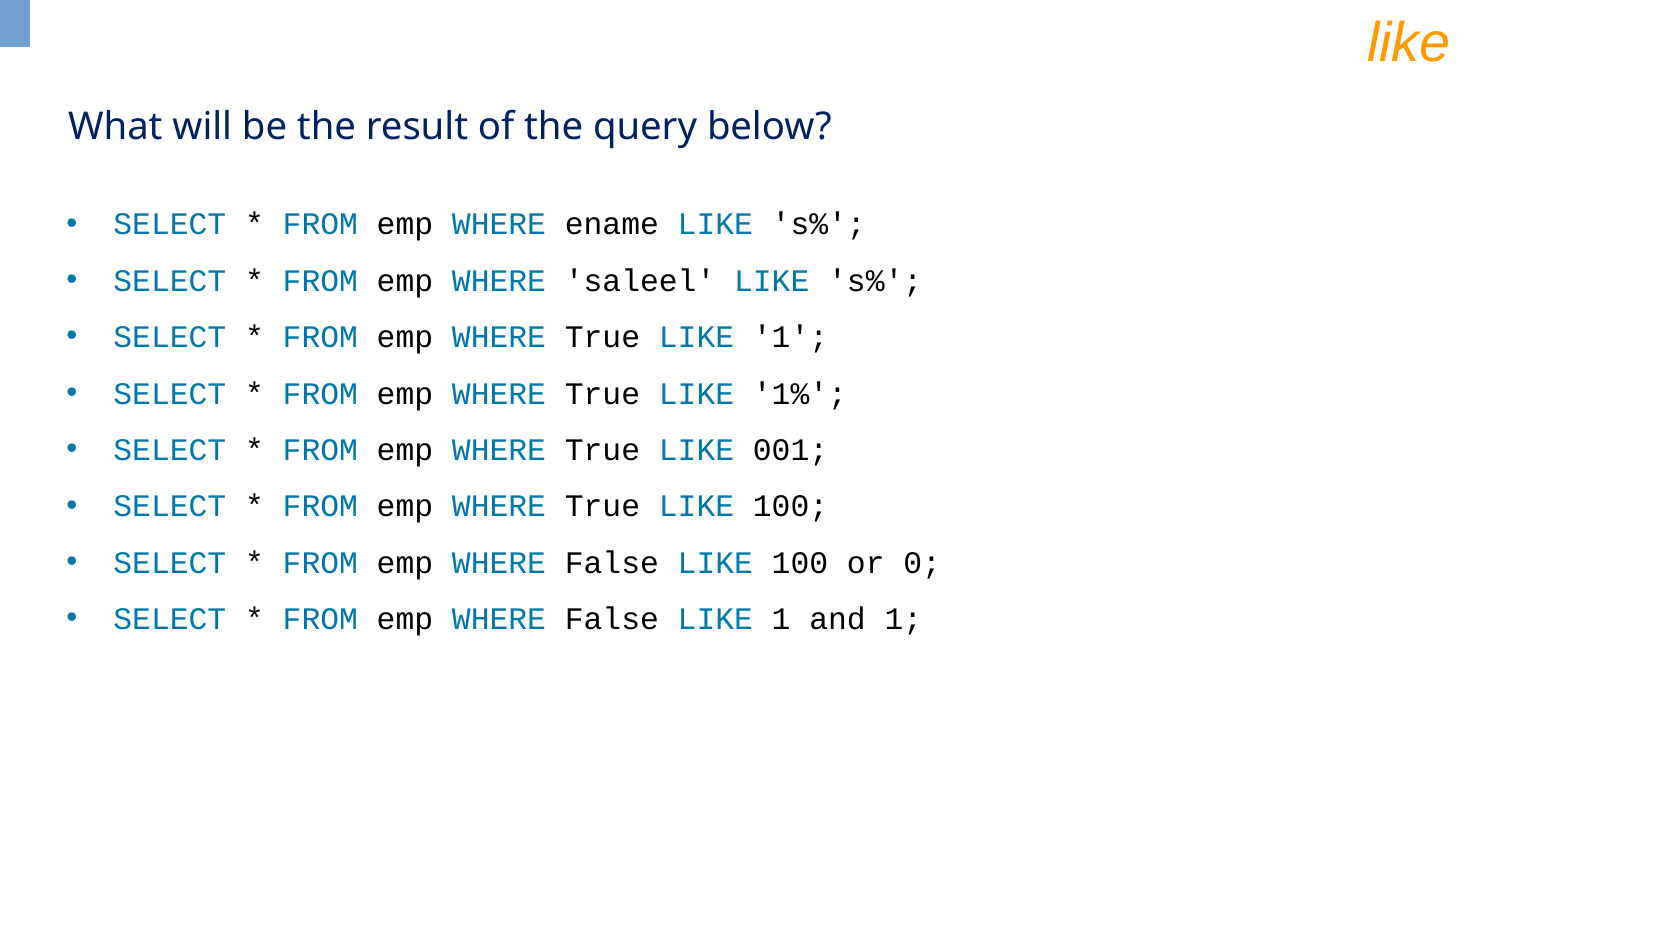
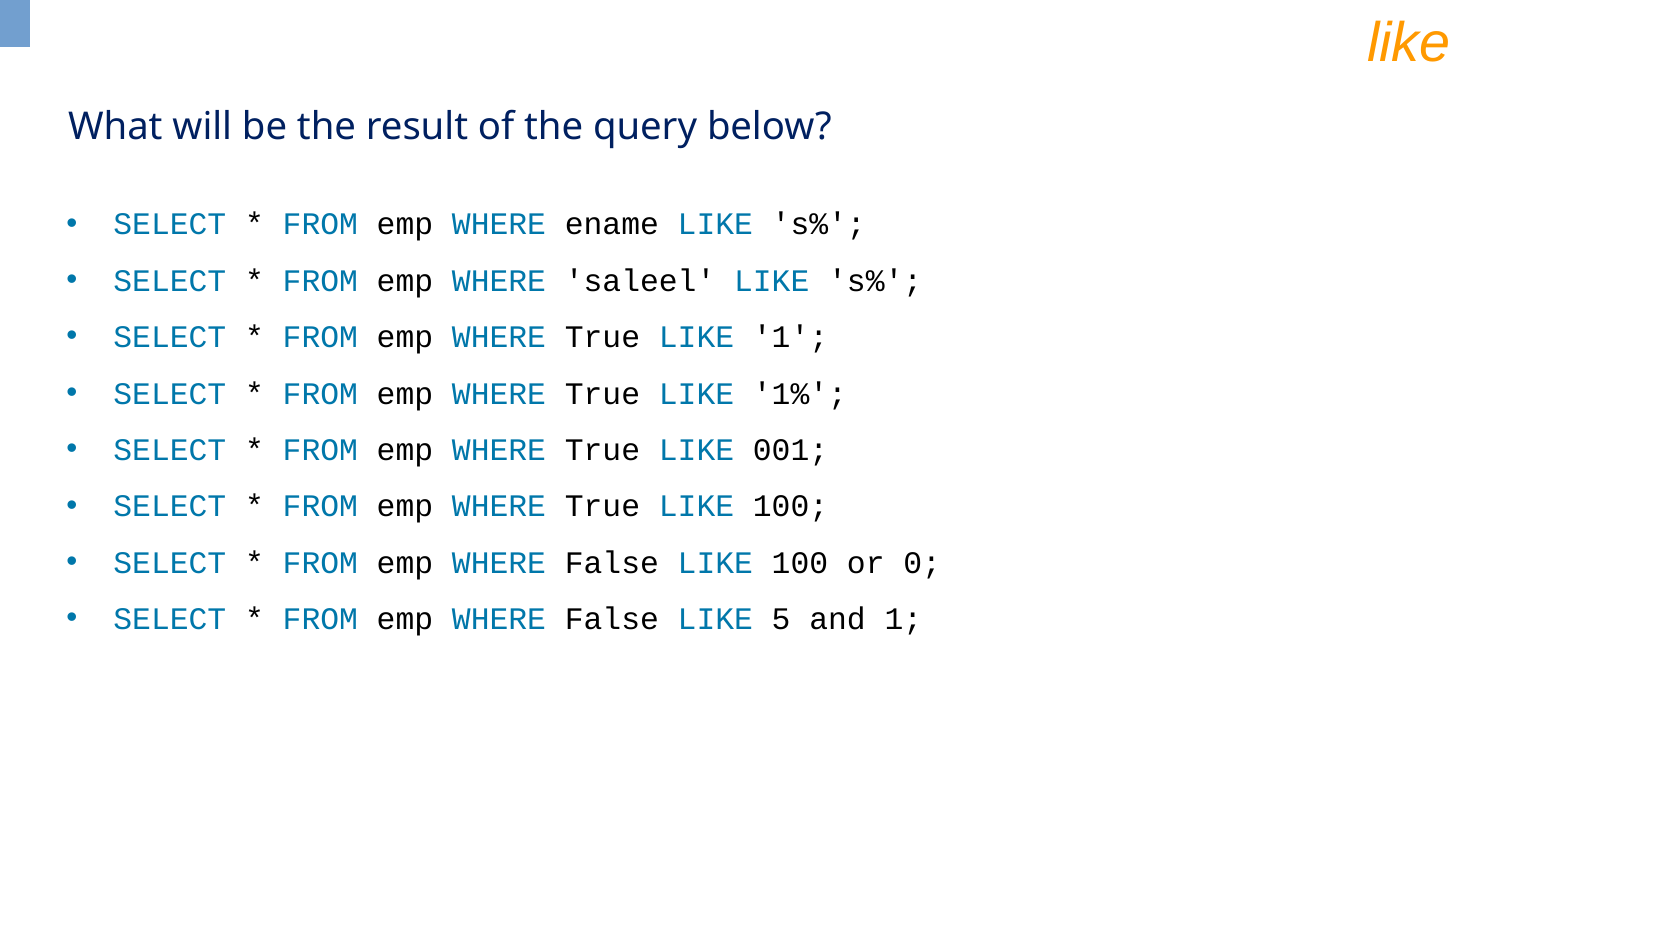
False LIKE 1: 1 -> 5 (781, 620)
